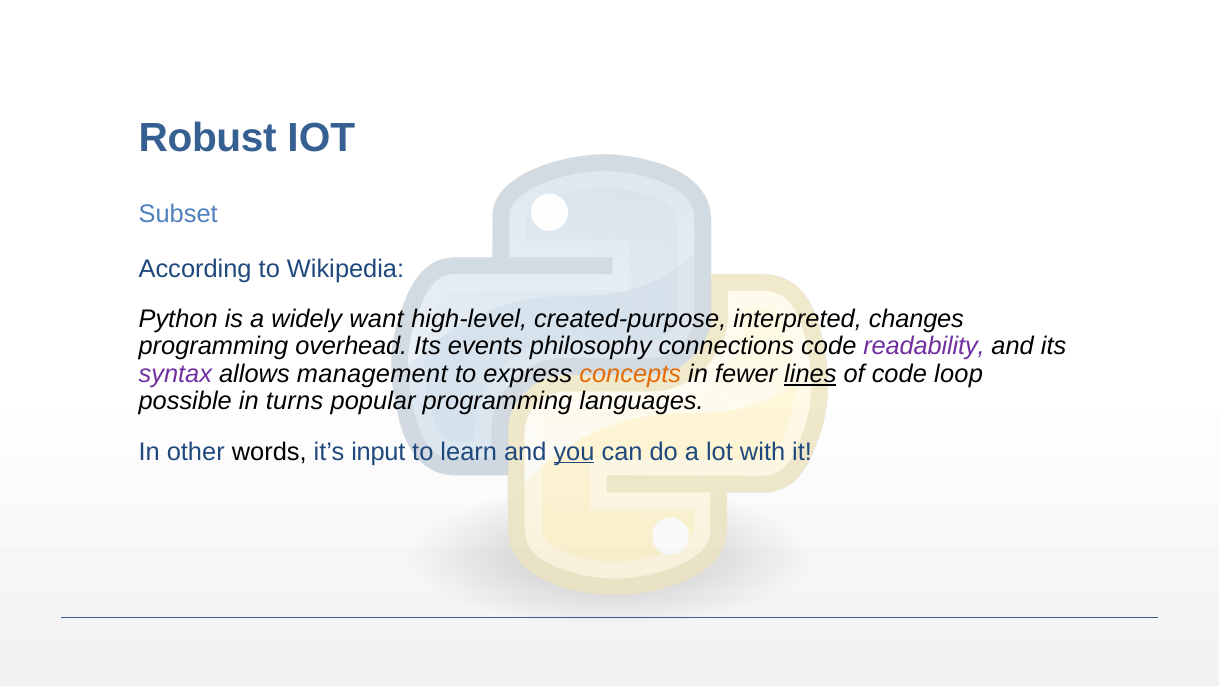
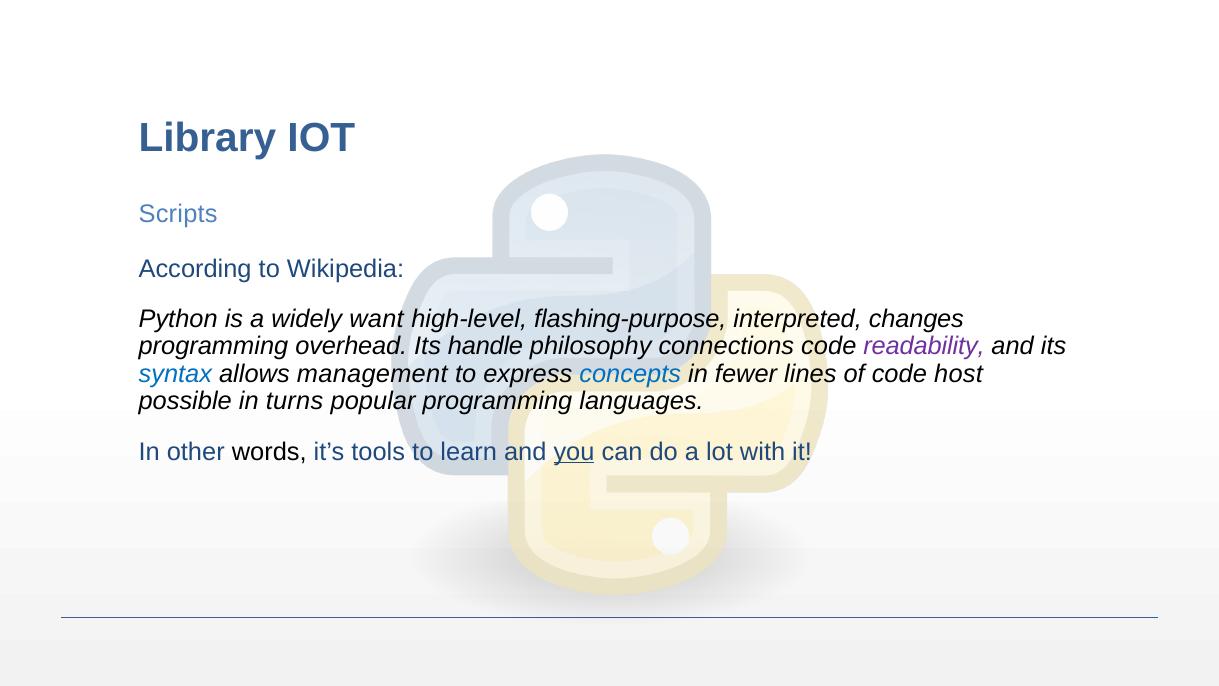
Robust: Robust -> Library (207, 138)
Subset: Subset -> Scripts (178, 214)
created-purpose: created-purpose -> flashing-purpose (630, 319)
events: events -> handle (486, 346)
syntax colour: purple -> blue (175, 374)
concepts colour: orange -> blue (630, 374)
lines underline: present -> none (810, 374)
loop: loop -> host (959, 374)
input: input -> tools (378, 452)
